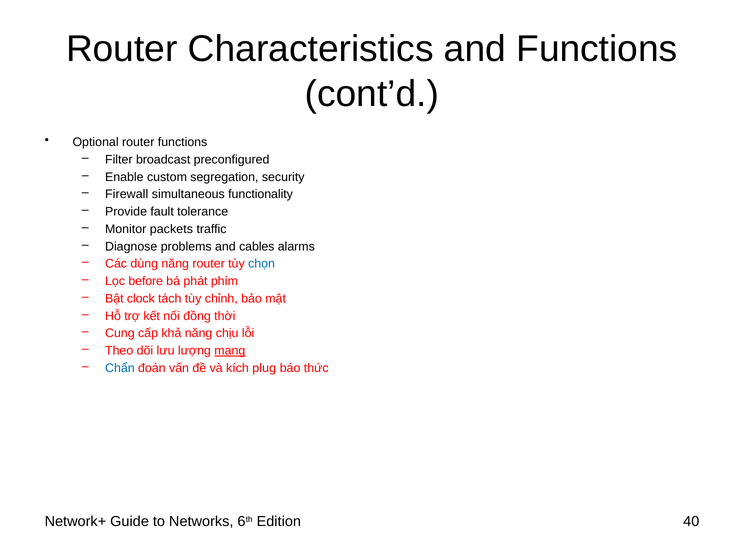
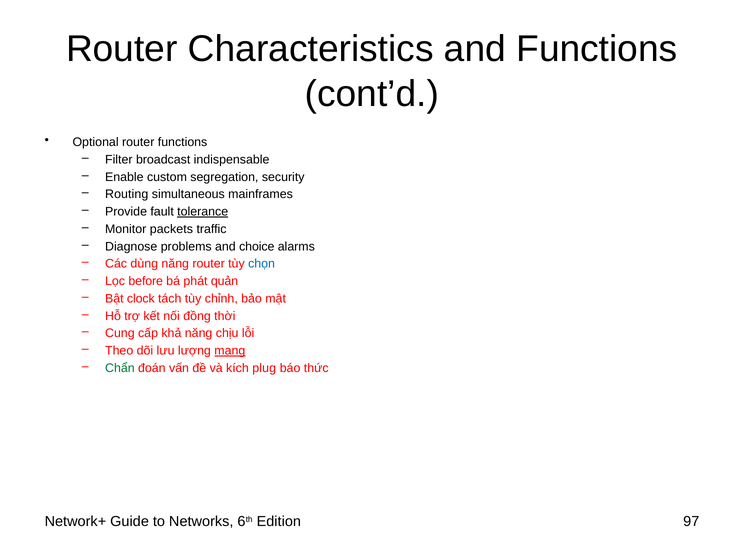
preconfigured: preconfigured -> indispensable (232, 160)
Firewall: Firewall -> Routing (127, 194)
functionality: functionality -> mainframes (261, 194)
tolerance underline: none -> present (203, 212)
cables: cables -> choice (257, 246)
phím: phím -> quản (224, 281)
Chẩn colour: blue -> green (120, 368)
40: 40 -> 97 (691, 522)
